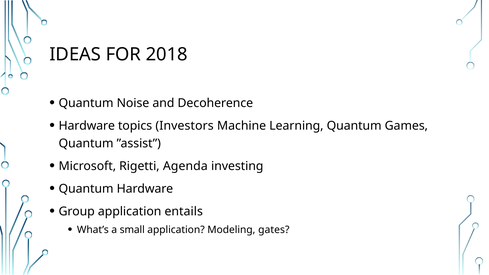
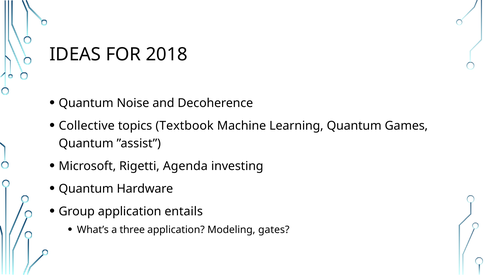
Hardware: Hardware -> Collective (87, 126)
Investors: Investors -> Textbook (185, 126)
small: small -> three (132, 230)
